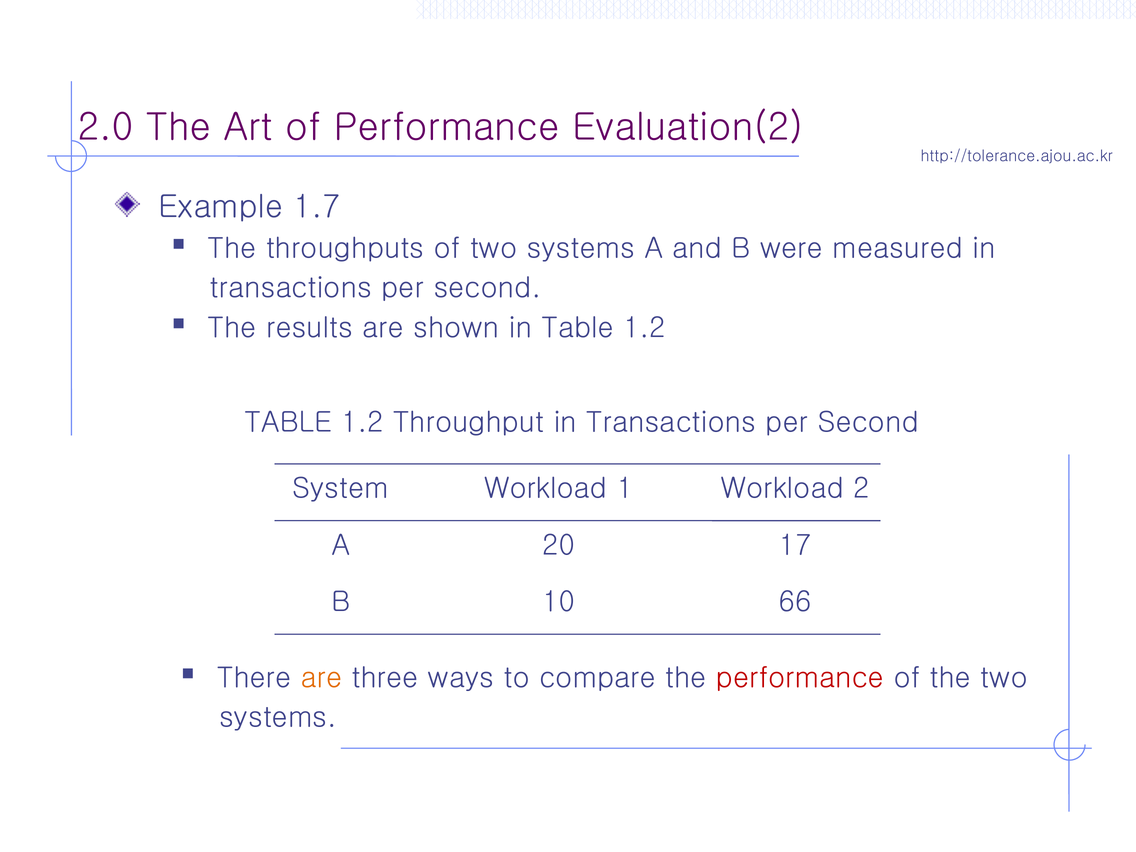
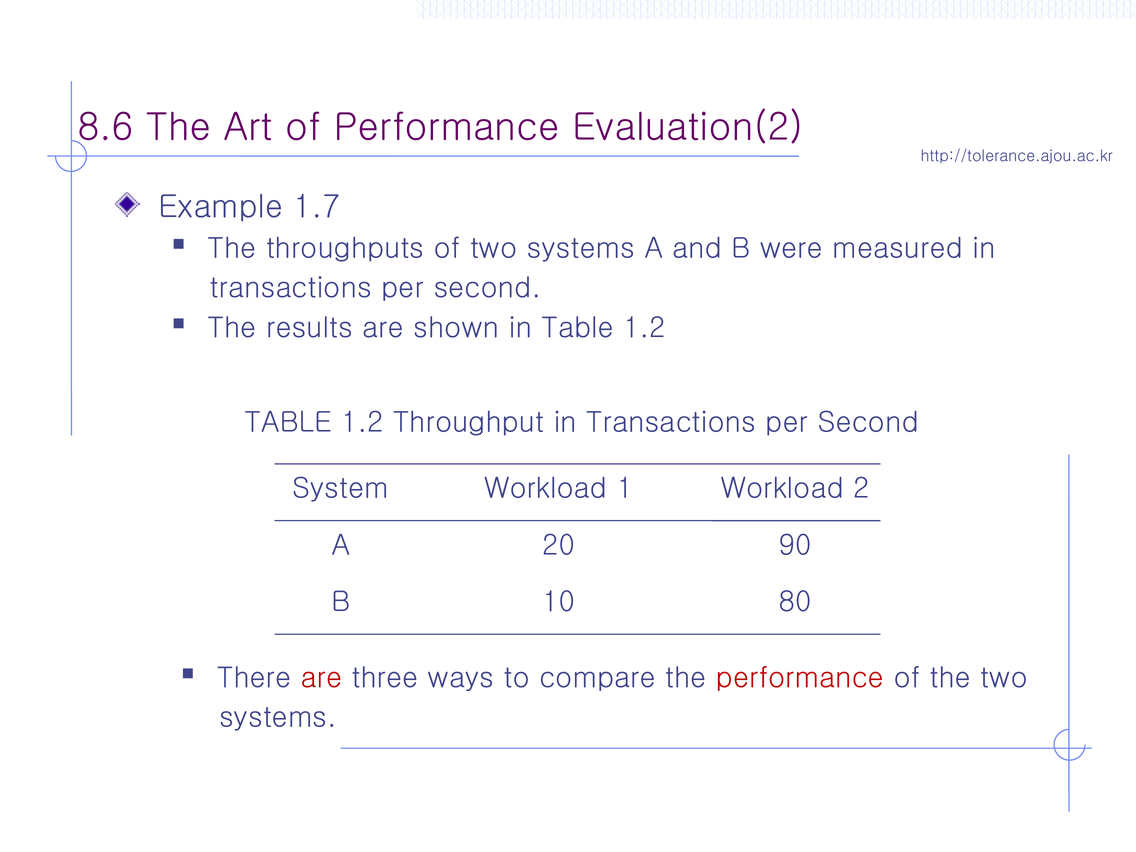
2.0: 2.0 -> 8.6 (106, 127)
17: 17 -> 90 (795, 545)
66: 66 -> 80 (795, 602)
are colour: orange -> red (322, 678)
